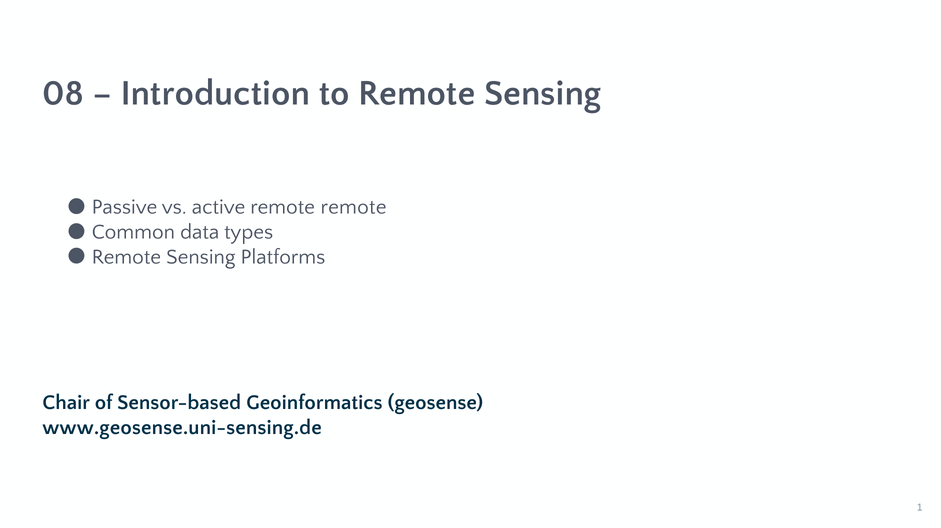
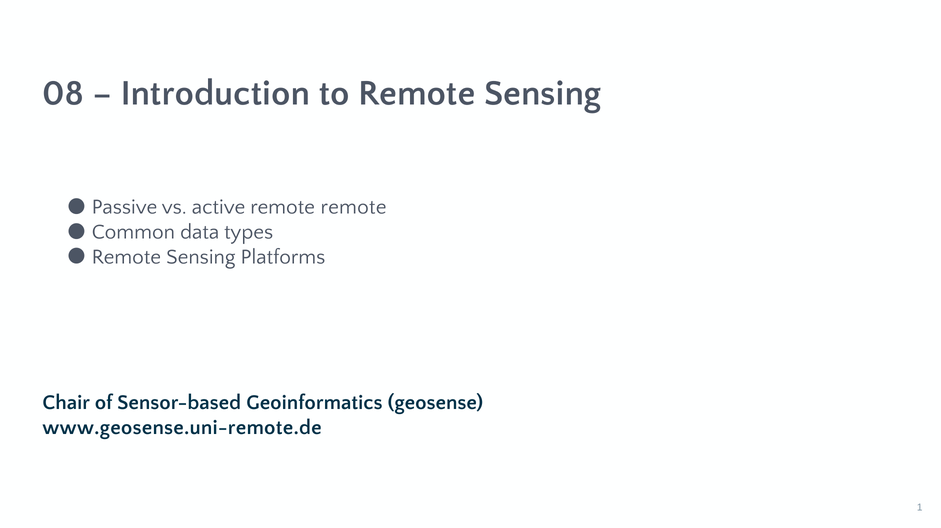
www.geosense.uni-sensing.de: www.geosense.uni-sensing.de -> www.geosense.uni-remote.de (182, 427)
